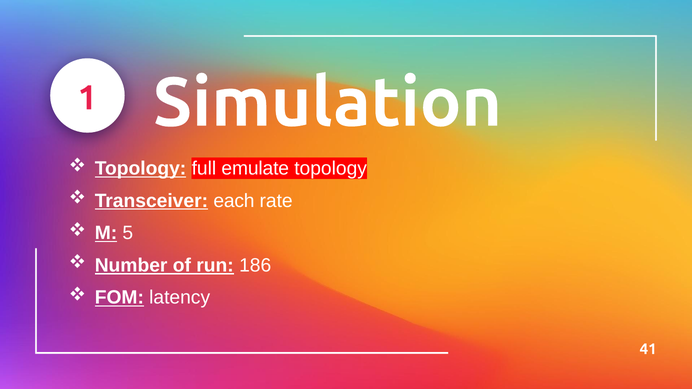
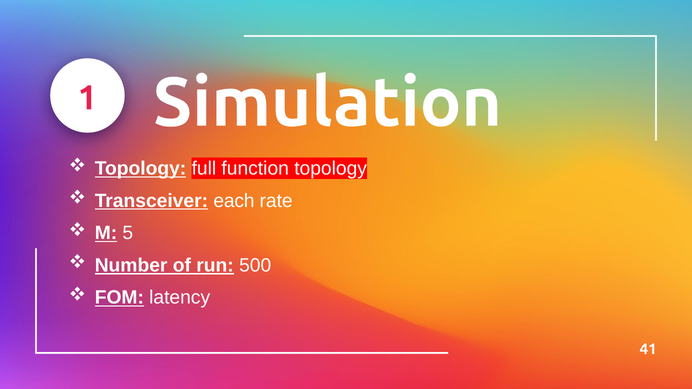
emulate: emulate -> function (255, 169)
186: 186 -> 500 (255, 265)
